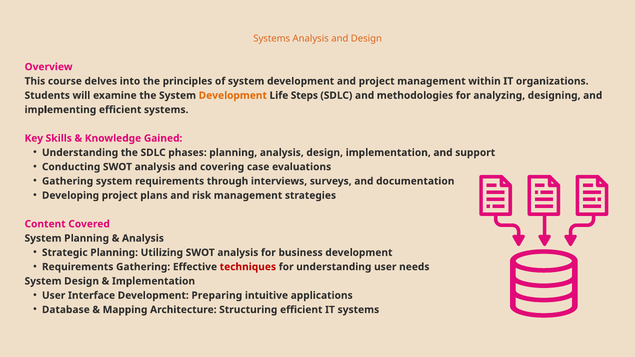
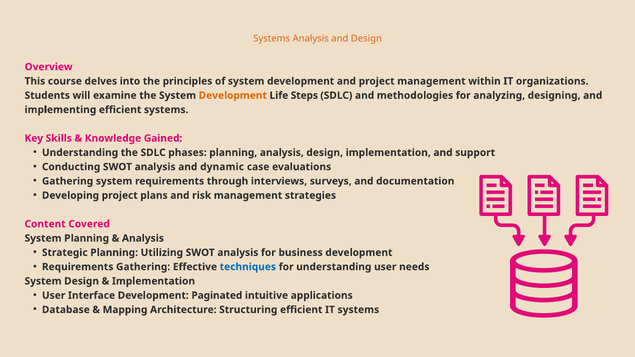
covering: covering -> dynamic (222, 167)
techniques colour: red -> blue (248, 267)
Preparing: Preparing -> Paginated (217, 296)
